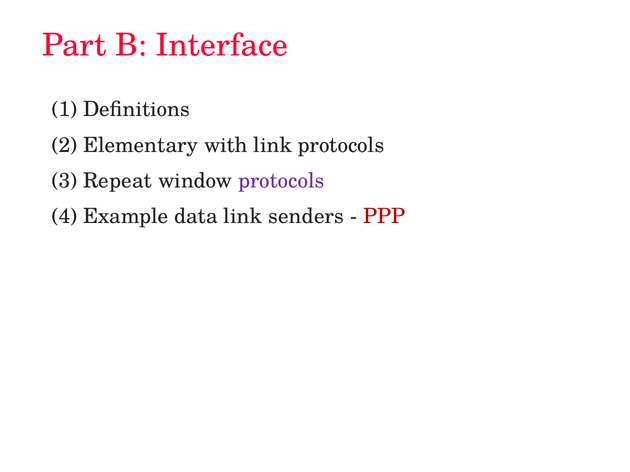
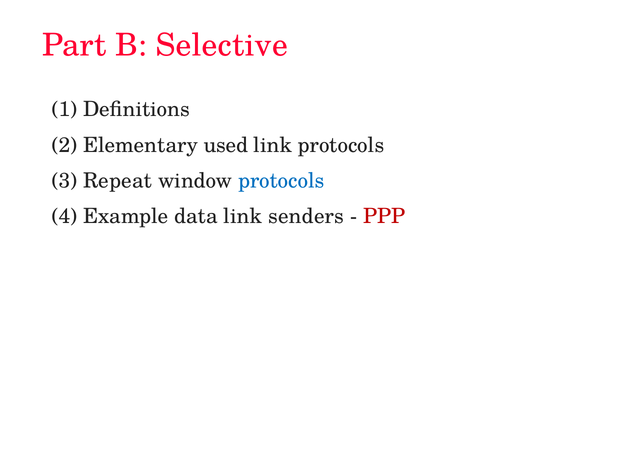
Interface: Interface -> Selective (222, 45)
with: with -> used (226, 145)
protocols colour: purple -> blue (281, 181)
